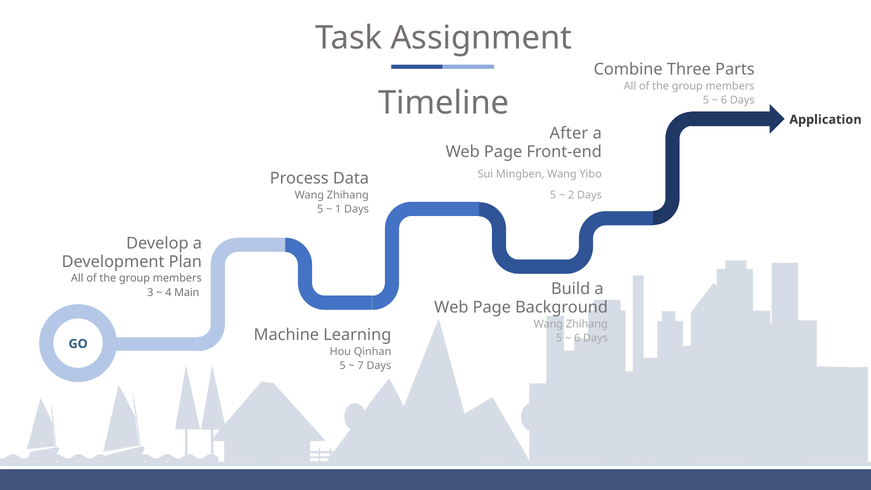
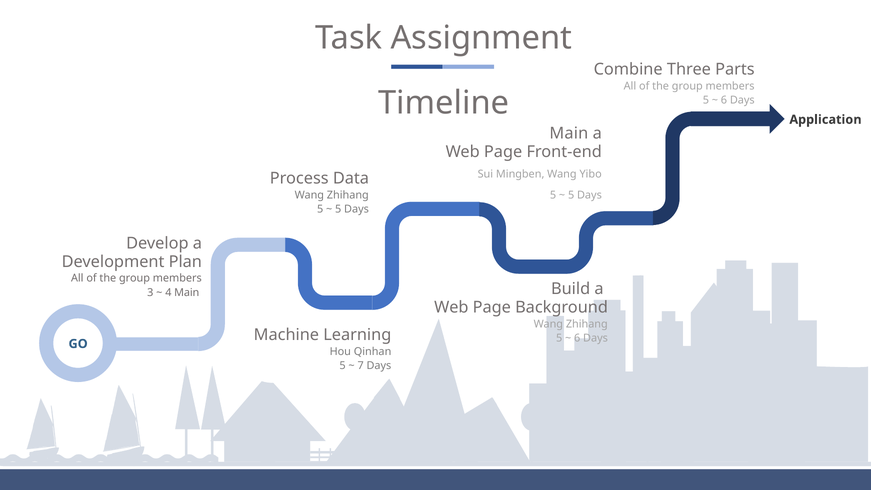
After: After -> Main (569, 134)
2: 2 -> 5 (571, 195)
1: 1 -> 5 (338, 209)
